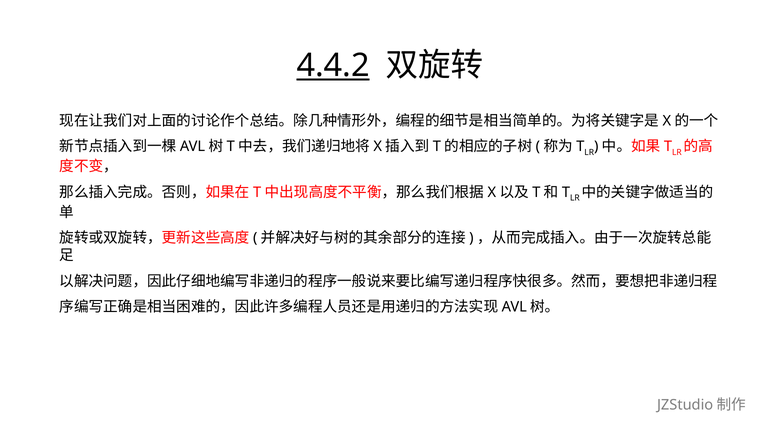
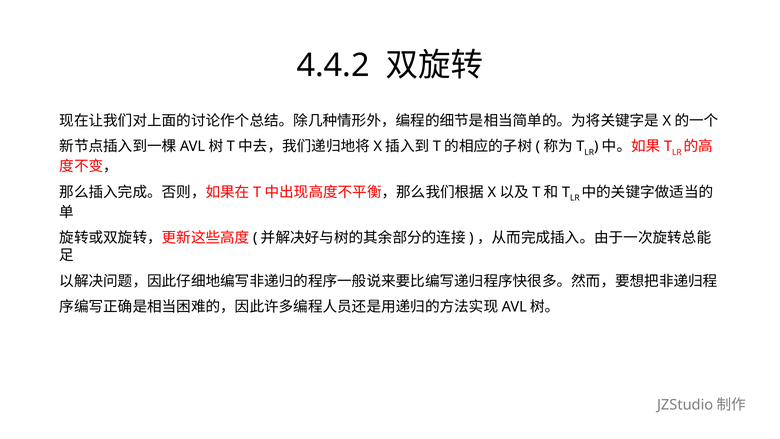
4.4.2 underline: present -> none (333, 66)
